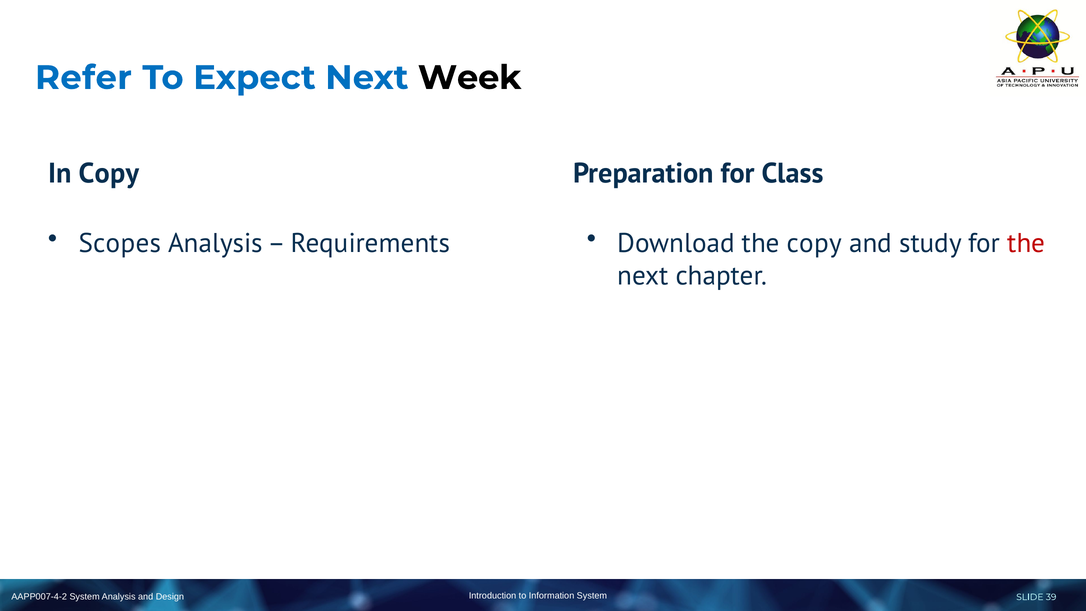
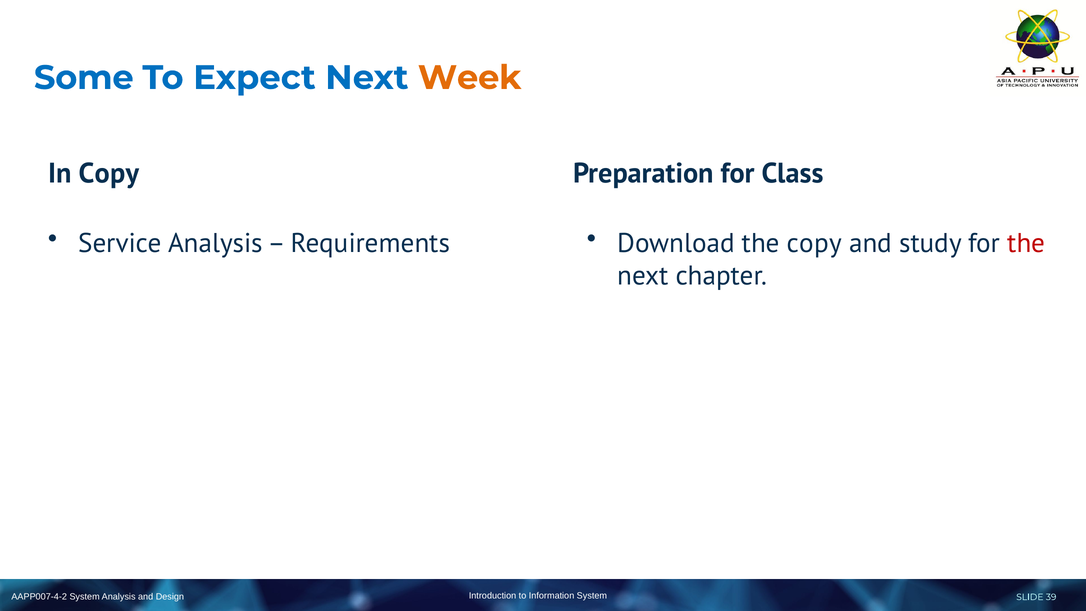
Refer: Refer -> Some (84, 78)
Week colour: black -> orange (470, 78)
Scopes: Scopes -> Service (120, 243)
